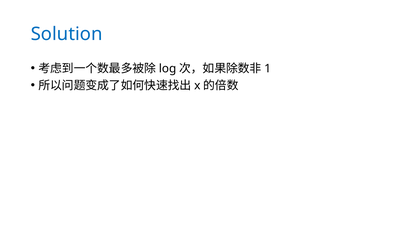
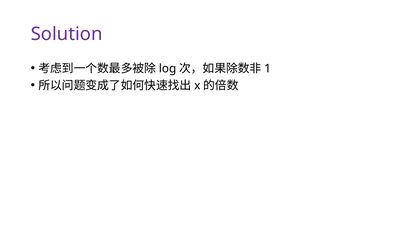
Solution colour: blue -> purple (67, 34)
